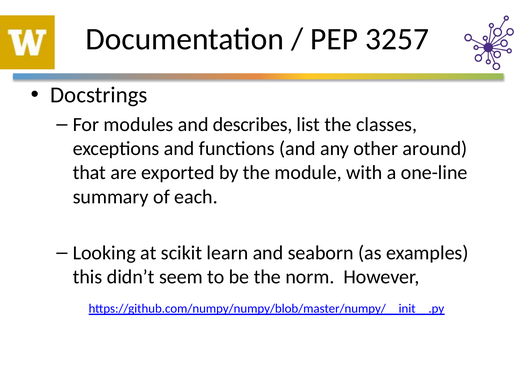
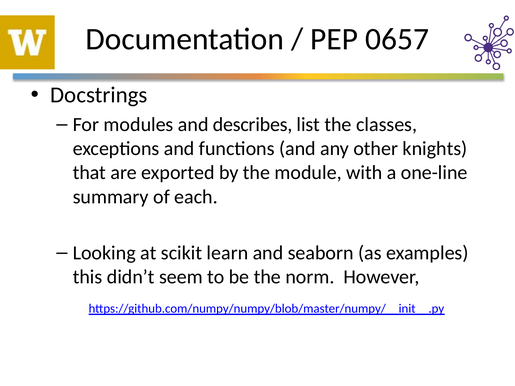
3257: 3257 -> 0657 (397, 39)
around: around -> knights (435, 149)
